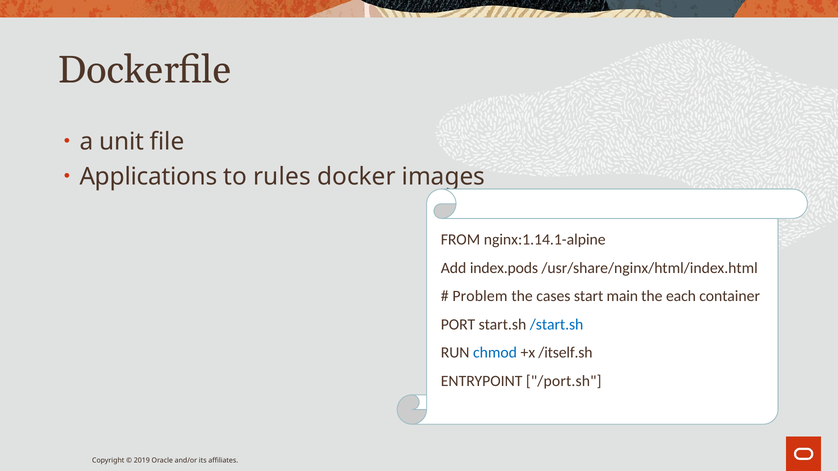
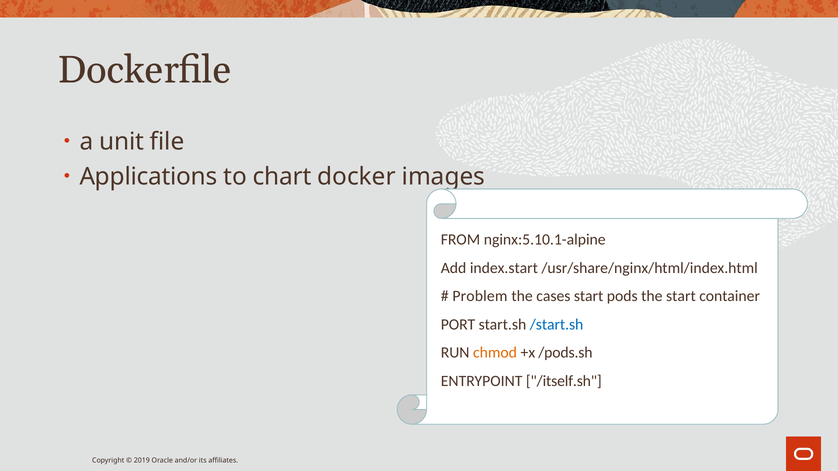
rules: rules -> chart (282, 177)
nginx:1.14.1-alpine: nginx:1.14.1-alpine -> nginx:5.10.1-alpine (545, 240)
index.pods: index.pods -> index.start (504, 268)
main: main -> pods (622, 296)
the each: each -> start (681, 296)
chmod colour: blue -> orange (495, 353)
/itself.sh: /itself.sh -> /pods.sh (565, 353)
/port.sh: /port.sh -> /itself.sh (564, 381)
